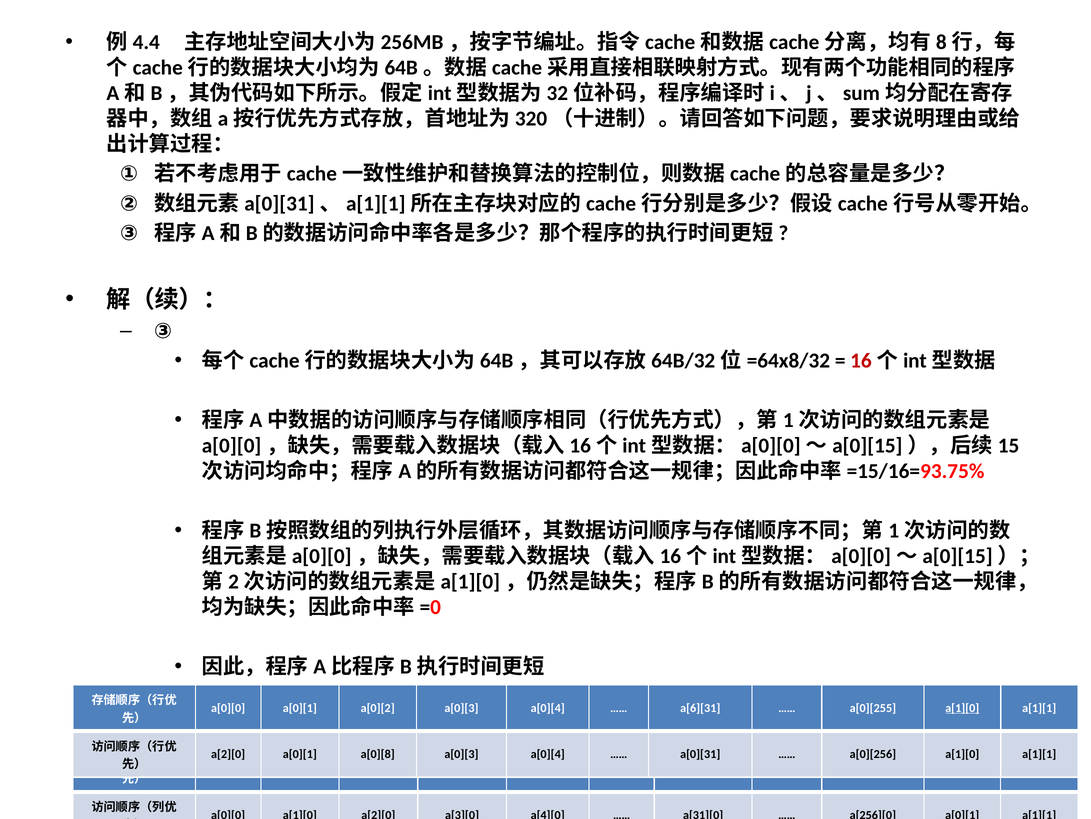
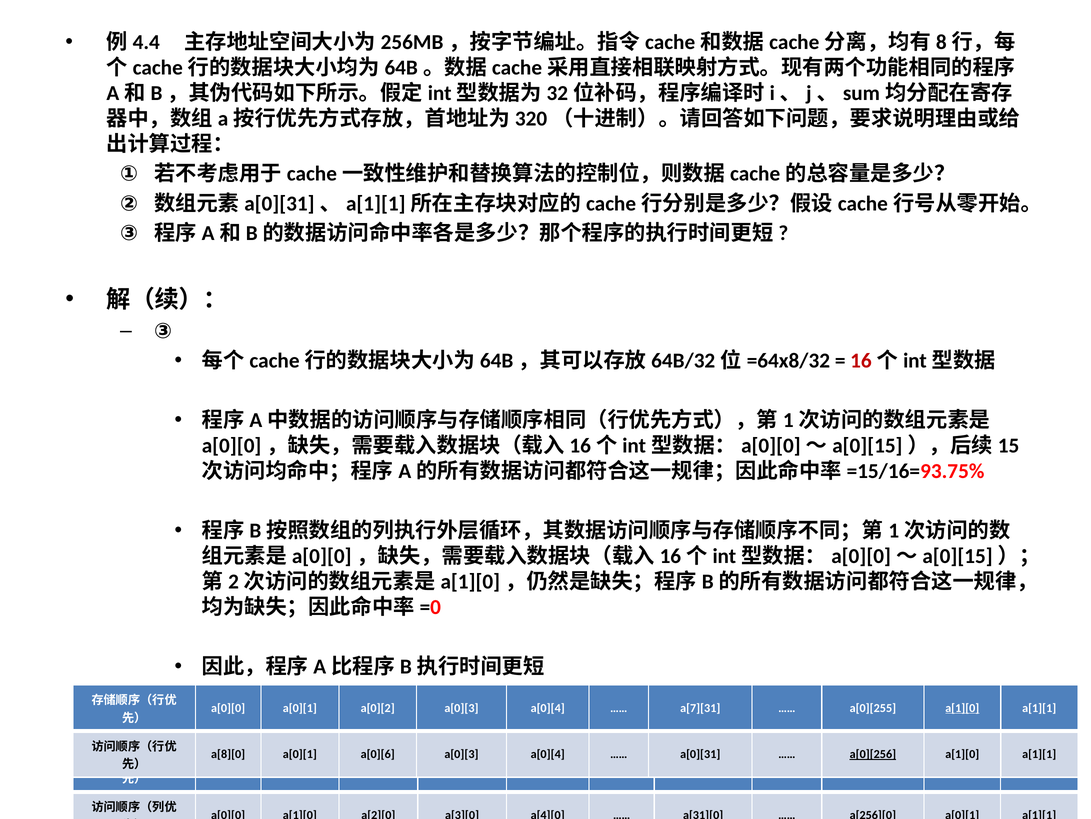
a[6][31: a[6][31 -> a[7][31 (700, 707)
a[2][0: a[2][0 -> a[8][0 (228, 754)
a[0][8: a[0][8 -> a[0][6 (378, 754)
a[0][256 underline: none -> present (873, 754)
